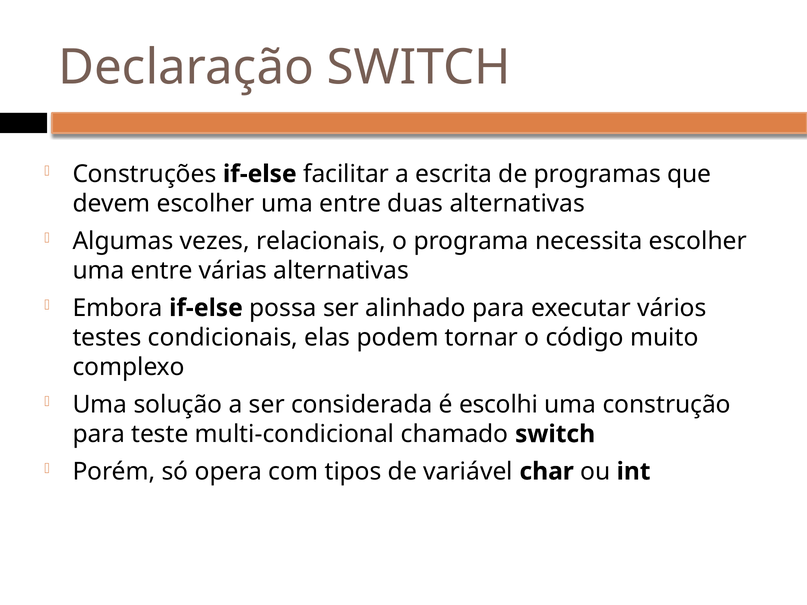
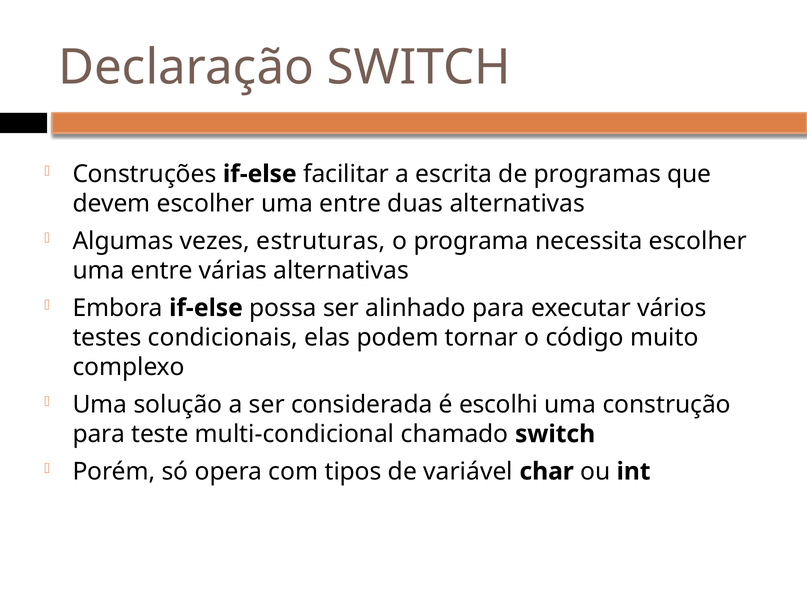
relacionais: relacionais -> estruturas (321, 241)
